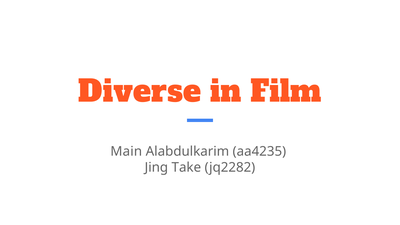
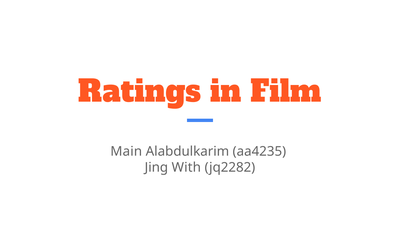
Diverse: Diverse -> Ratings (140, 92)
Take: Take -> With (186, 167)
